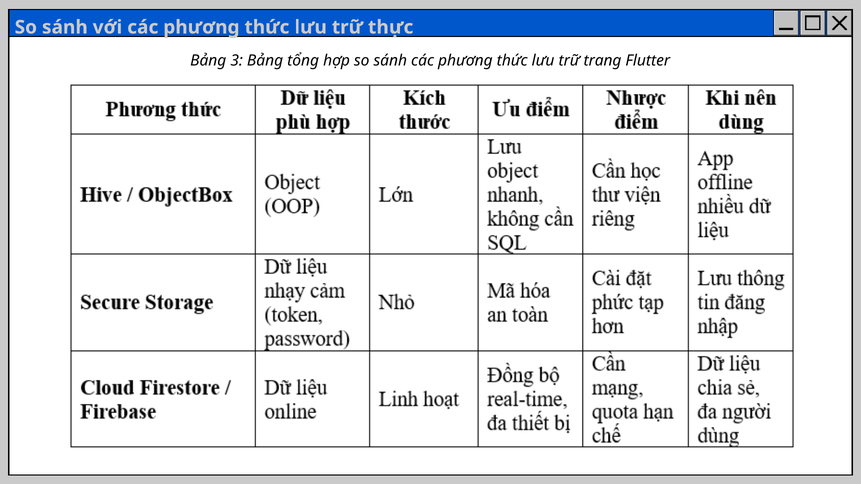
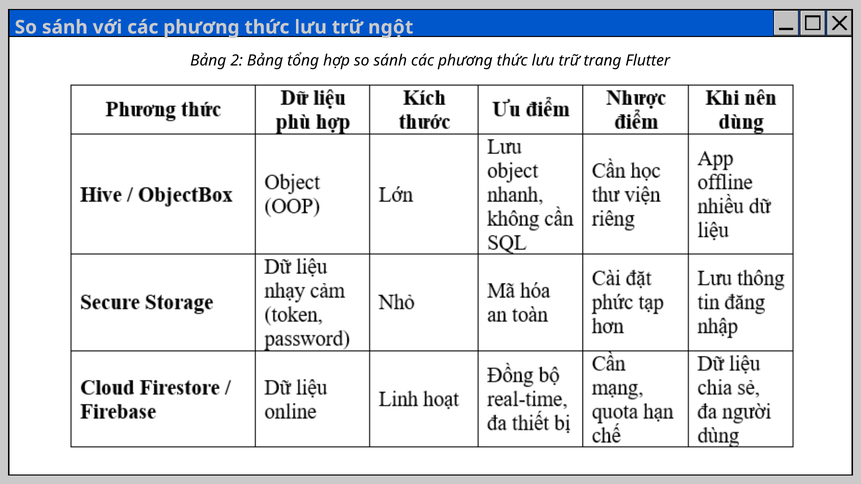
thực: thực -> ngột (391, 27)
3: 3 -> 2 (237, 61)
